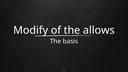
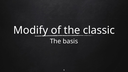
allows: allows -> classic (99, 30)
